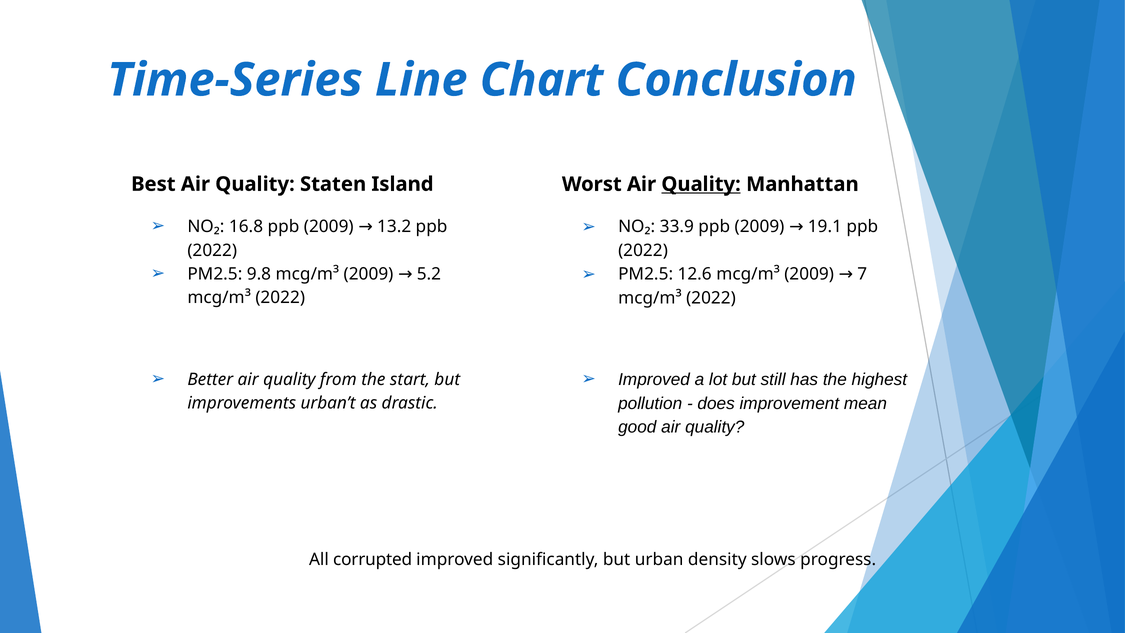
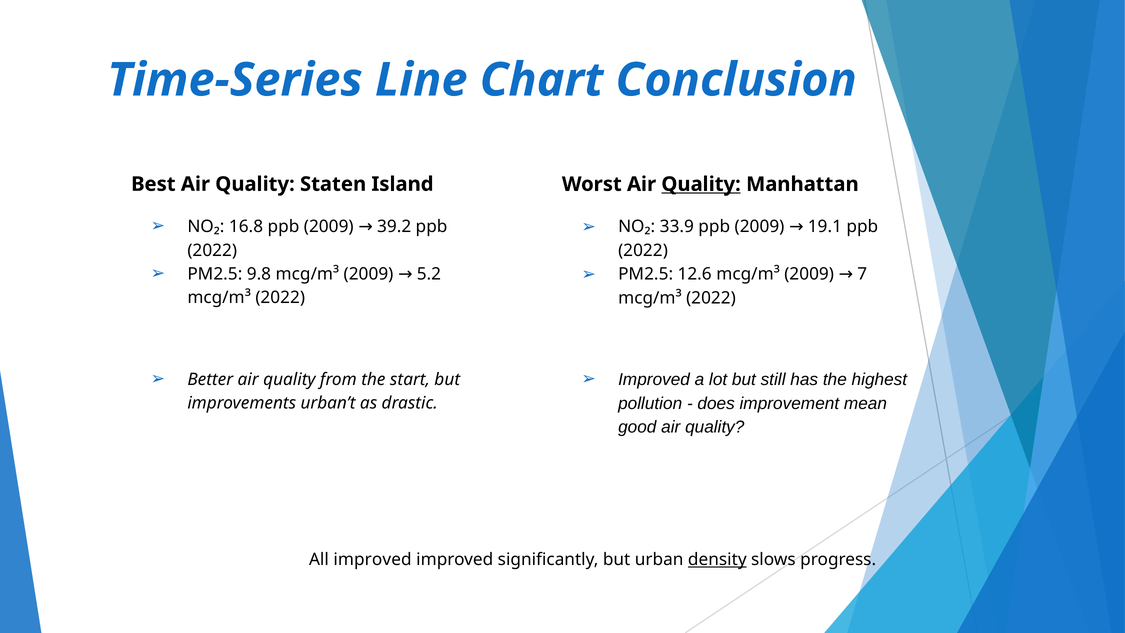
13.2: 13.2 -> 39.2 (394, 227)
All corrupted: corrupted -> improved (372, 559)
density underline: none -> present (717, 559)
